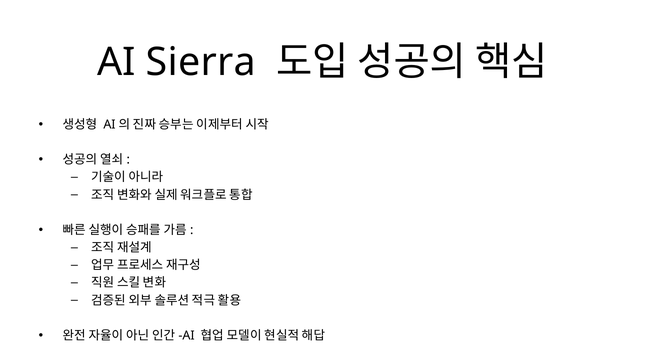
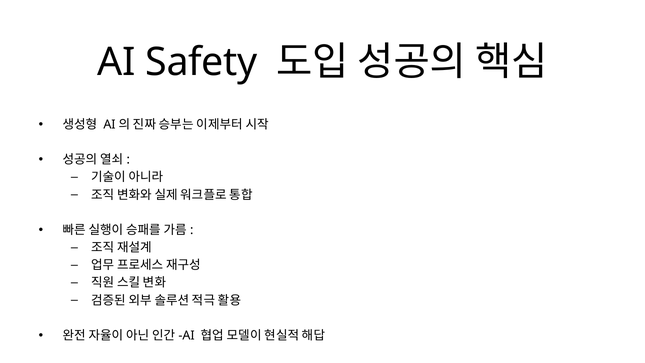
Sierra: Sierra -> Safety (201, 62)
